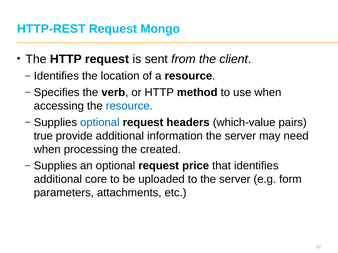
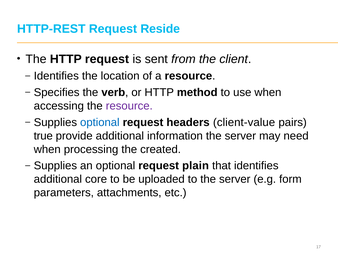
Mongo: Mongo -> Reside (160, 29)
resource colour: blue -> purple (129, 106)
which-value: which-value -> client-value (244, 123)
price: price -> plain (196, 166)
